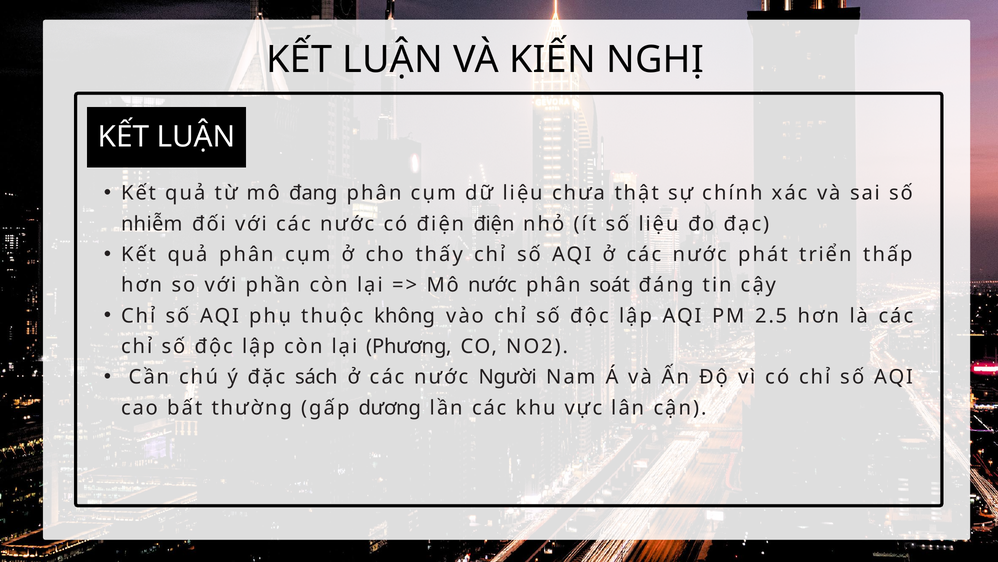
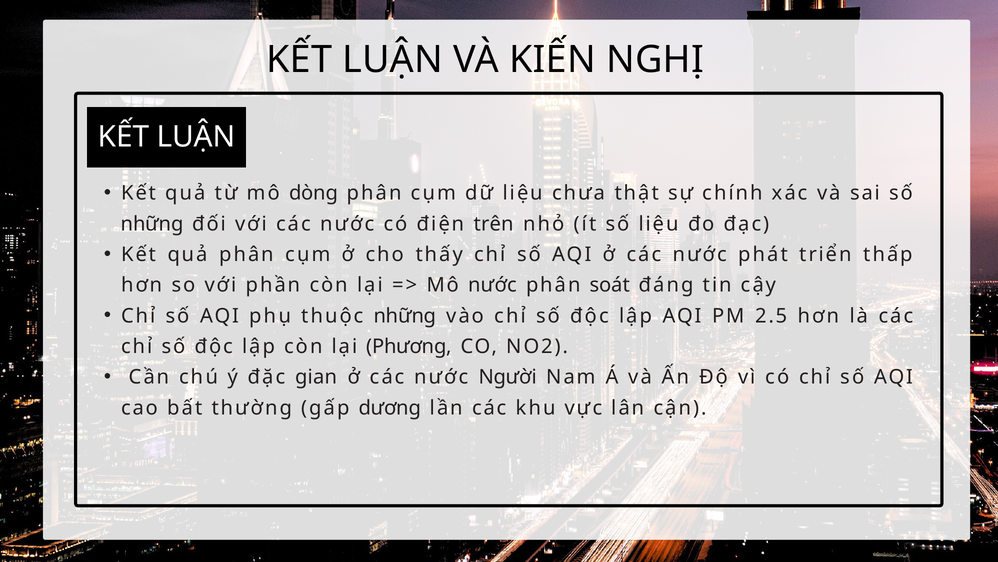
đang: đang -> dòng (314, 193)
nhiễm: nhiễm -> những (152, 224)
điện điện: điện -> trên (494, 224)
thuộc không: không -> những (405, 316)
sách: sách -> gian (316, 377)
